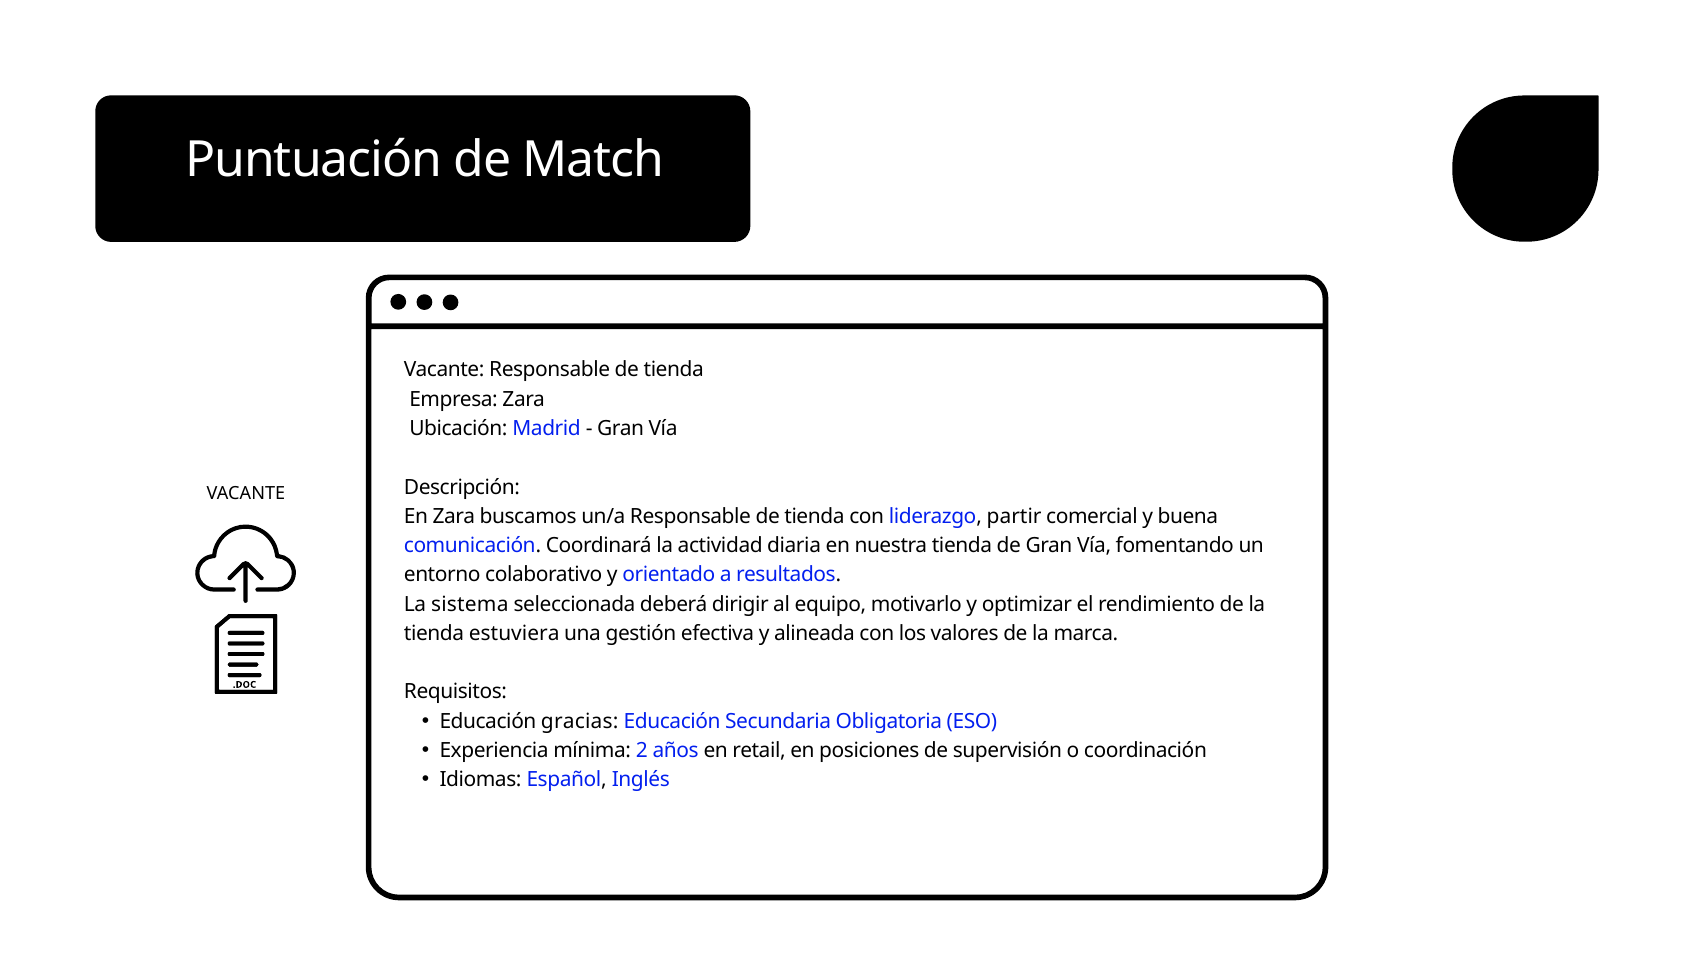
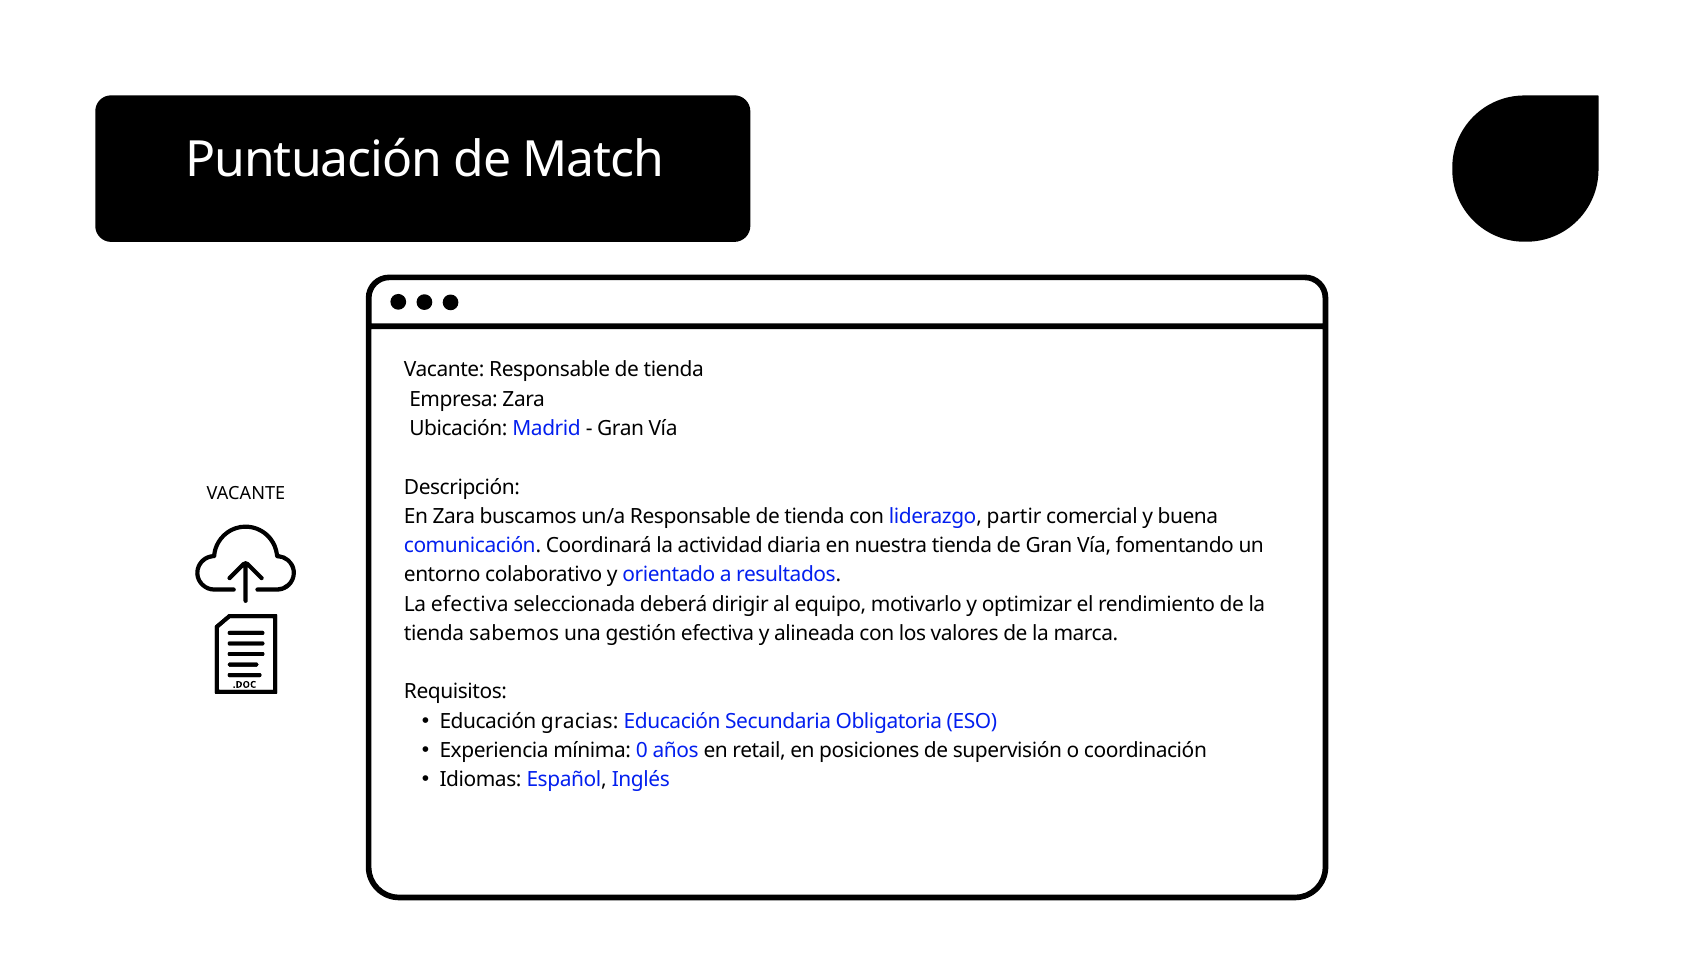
La sistema: sistema -> efectiva (470, 604)
estuviera: estuviera -> sabemos (514, 633)
2: 2 -> 0 (642, 751)
